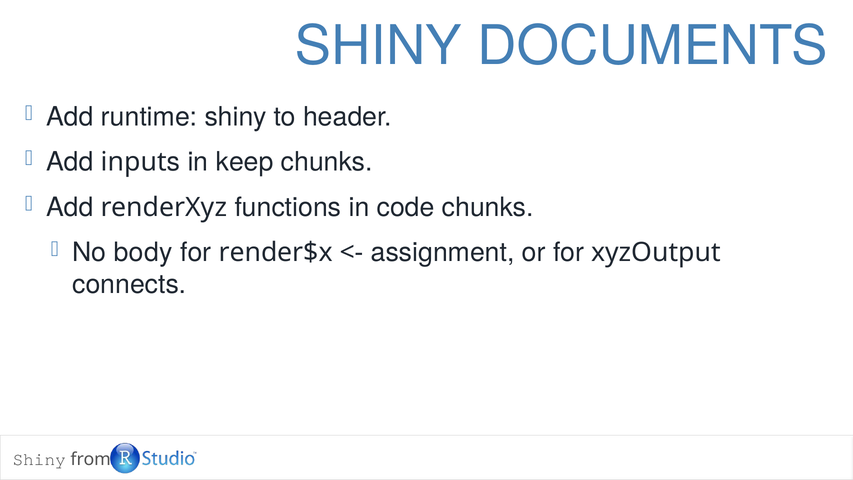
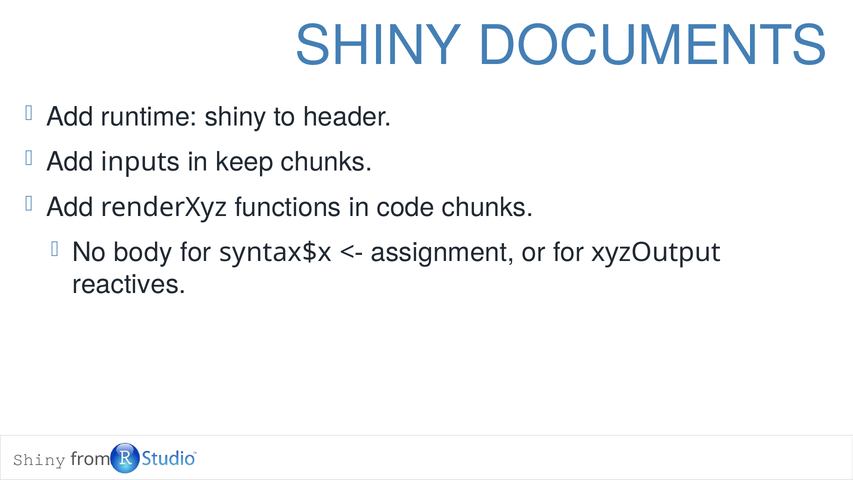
render$x: render$x -> syntax$x (275, 253)
connects: connects -> reactives (129, 285)
